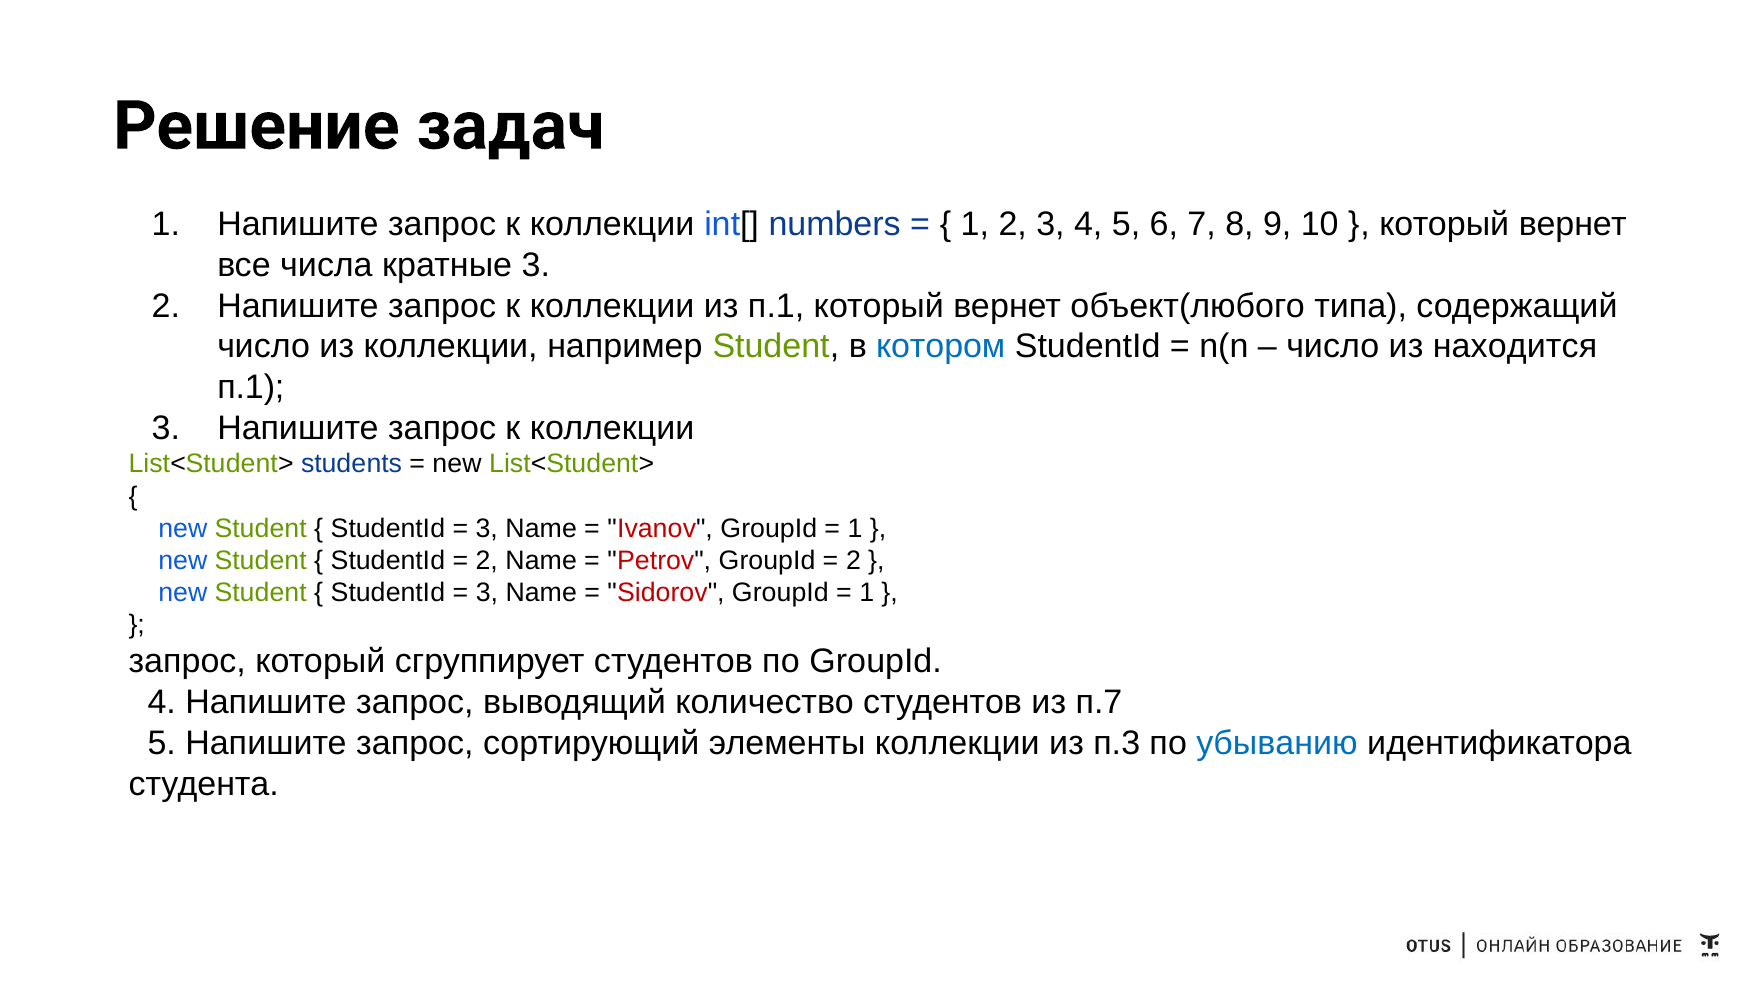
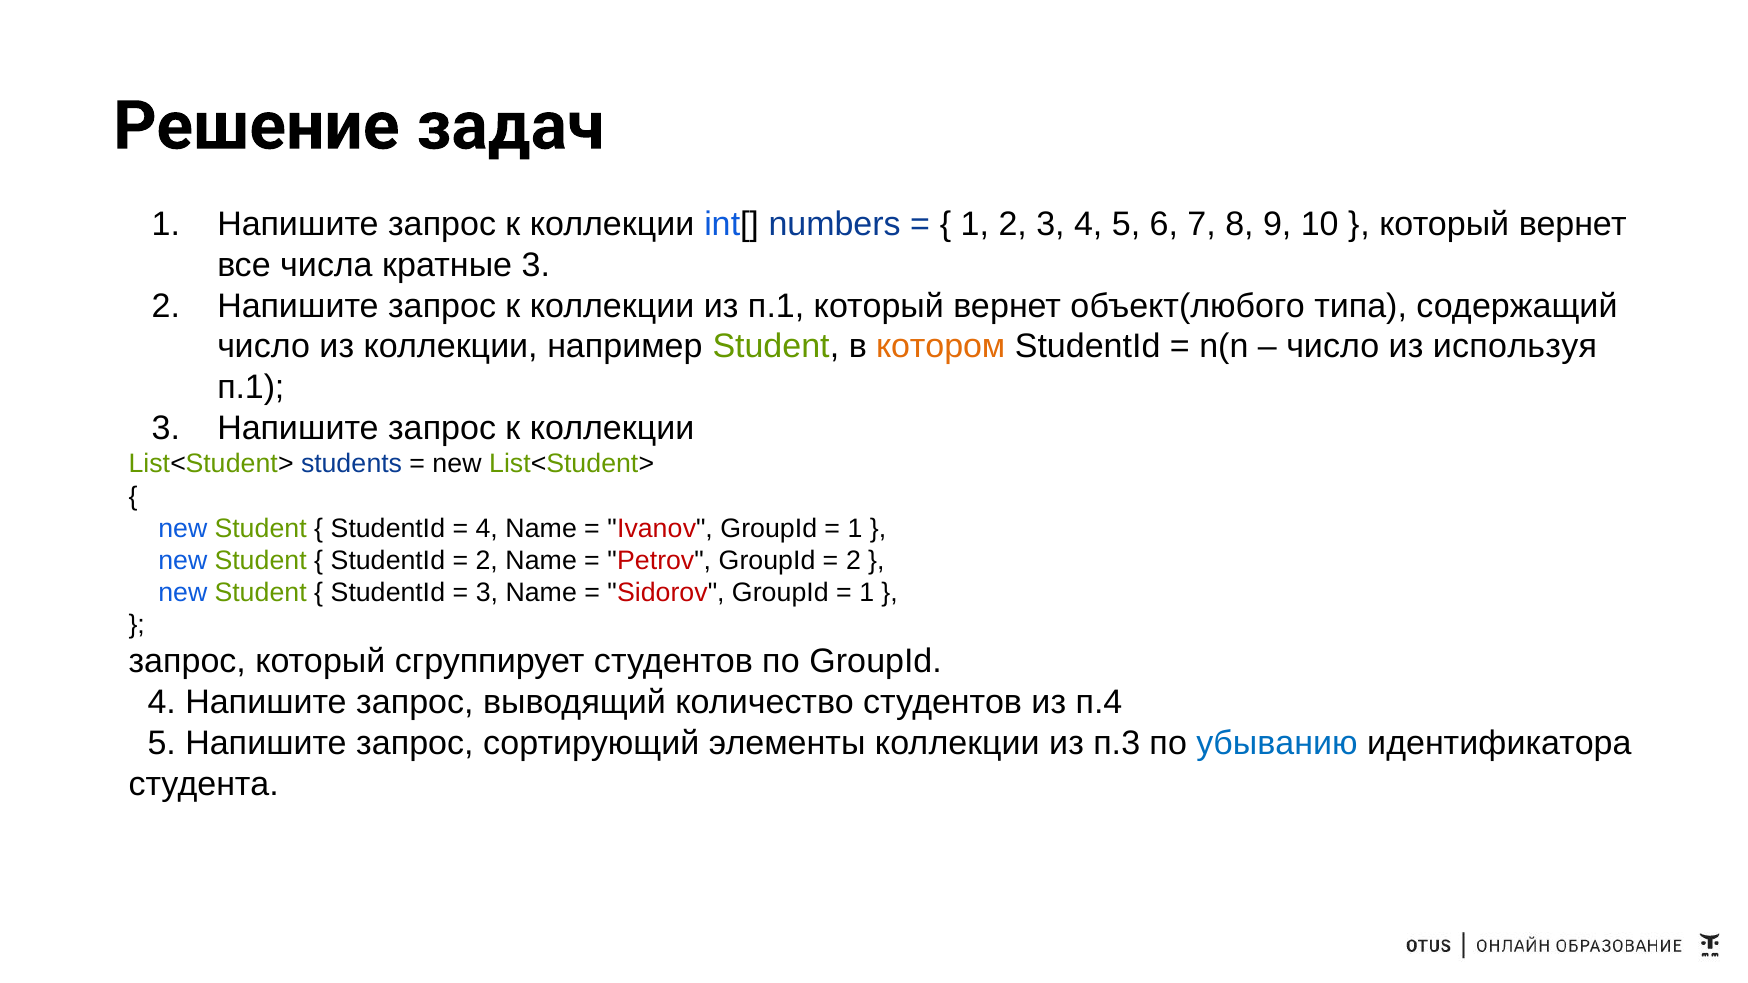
котором colour: blue -> orange (941, 347)
находится: находится -> используя (1515, 347)
3: 3 -> 4 (487, 528)
п.7: п.7 -> п.4 (1099, 702)
